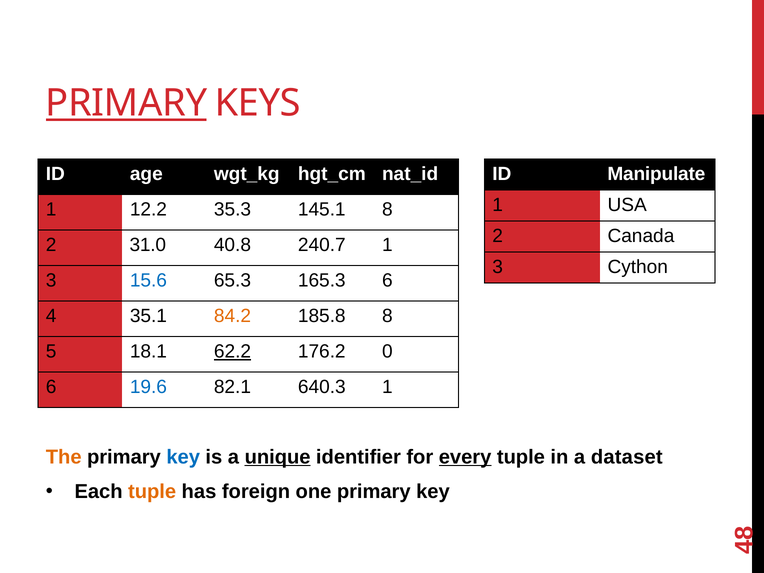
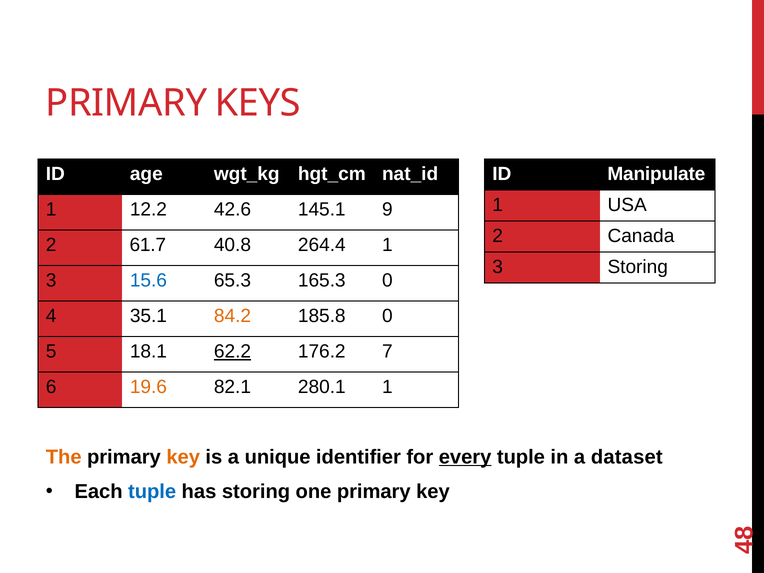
PRIMARY underline: present -> none (126, 103)
35.3: 35.3 -> 42.6 (232, 210)
145.1 8: 8 -> 9 (387, 210)
31.0: 31.0 -> 61.7 (148, 245)
240.7: 240.7 -> 264.4 (322, 245)
3 Cython: Cython -> Storing (638, 267)
165.3 6: 6 -> 0 (387, 280)
185.8 8: 8 -> 0 (387, 316)
0: 0 -> 7 (387, 351)
19.6 colour: blue -> orange (148, 387)
640.3: 640.3 -> 280.1 (322, 387)
key colour: blue -> orange (183, 457)
unique underline: present -> none (278, 457)
tuple colour: orange -> blue (152, 492)
has foreign: foreign -> storing (256, 492)
